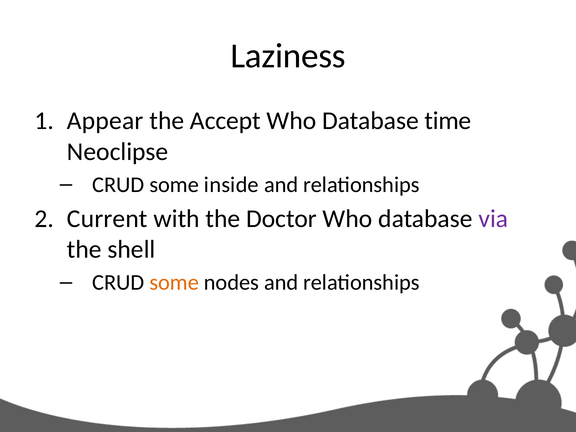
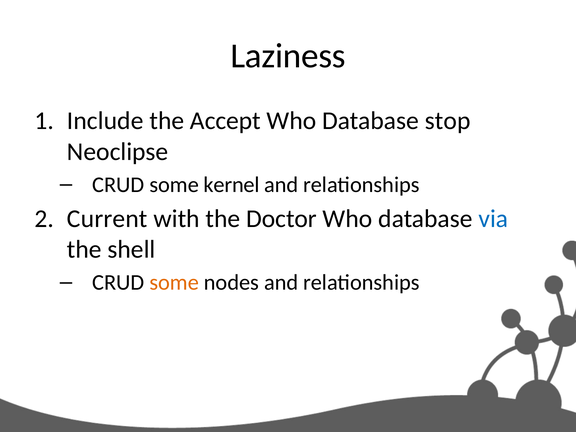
Appear: Appear -> Include (105, 121)
time: time -> stop (448, 121)
inside: inside -> kernel (232, 185)
via colour: purple -> blue (493, 219)
